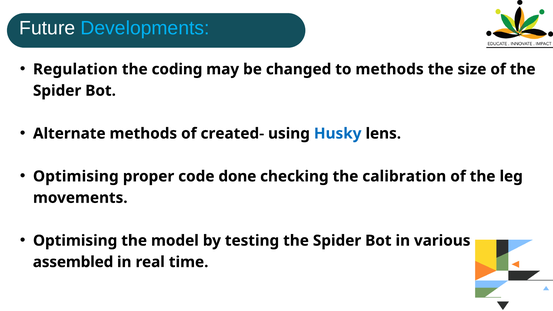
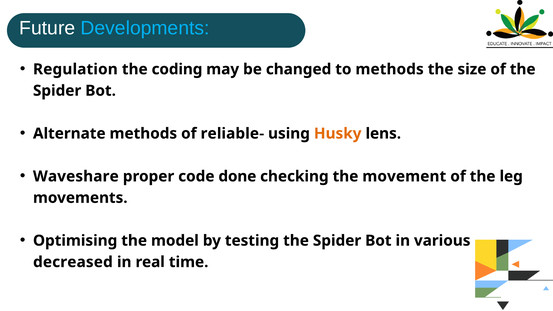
created-: created- -> reliable- (232, 134)
Husky colour: blue -> orange (338, 134)
Optimising: Optimising -> Waveshare (76, 176)
calibration: calibration -> movement (404, 176)
assembled: assembled -> decreased (73, 262)
